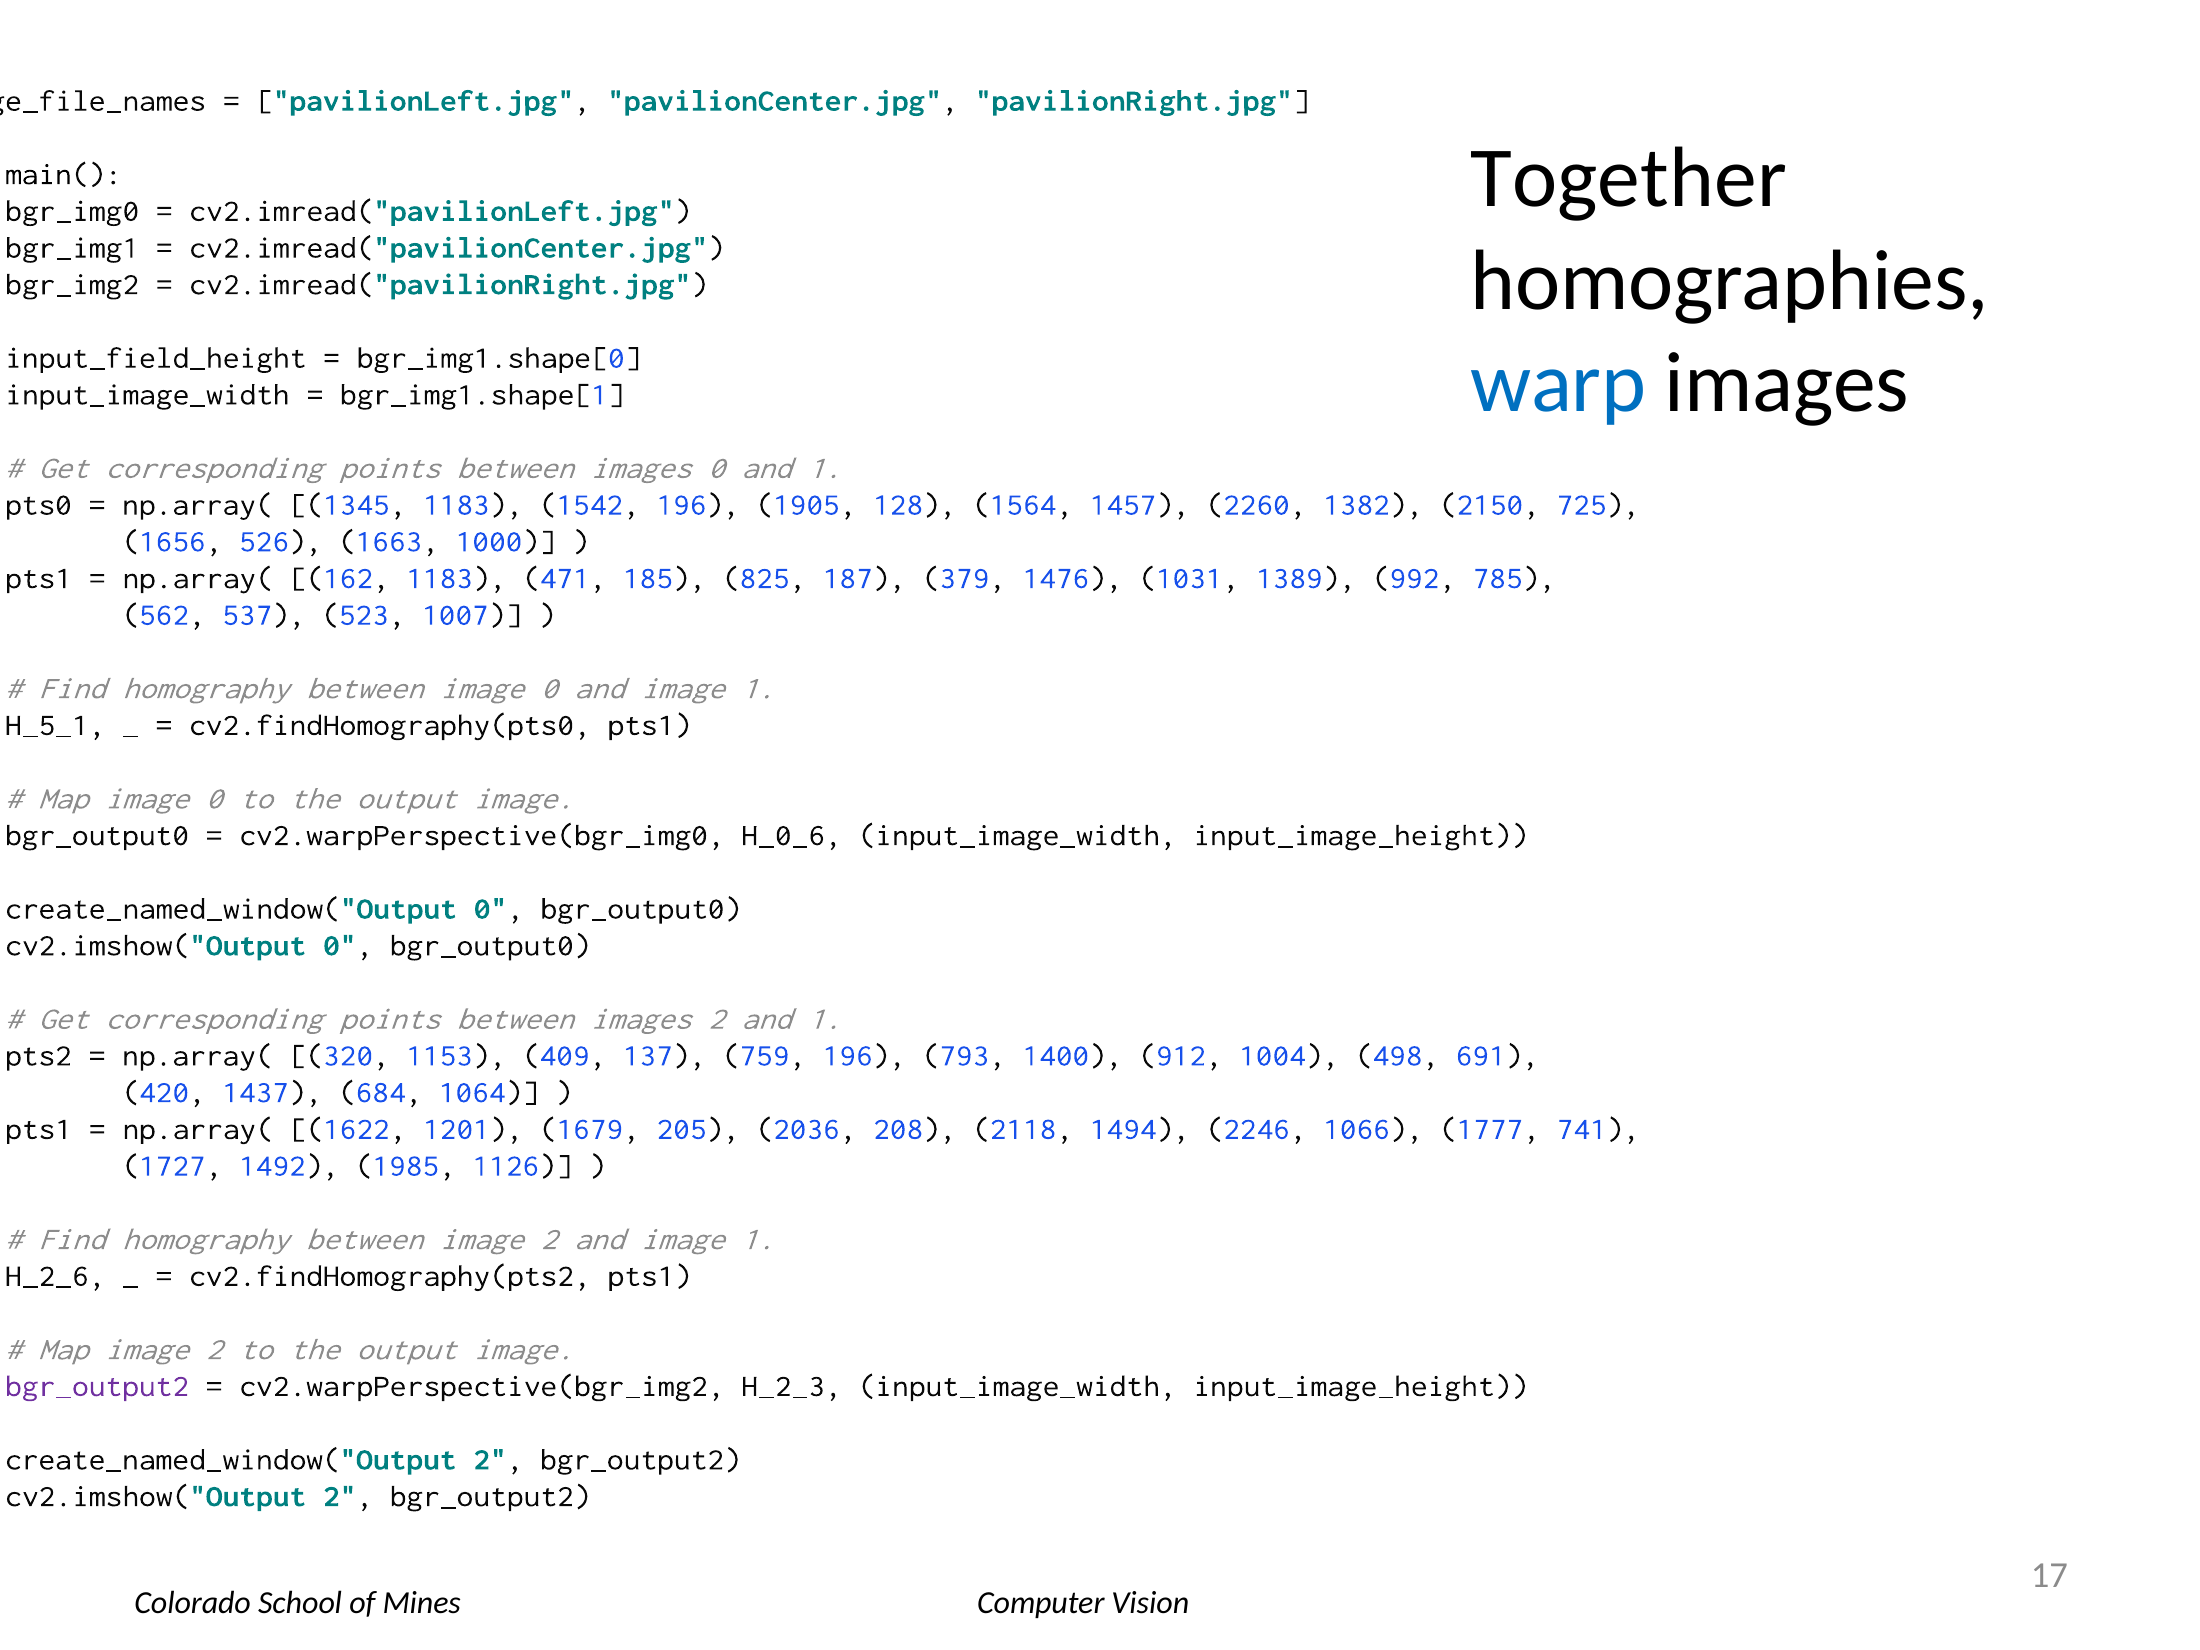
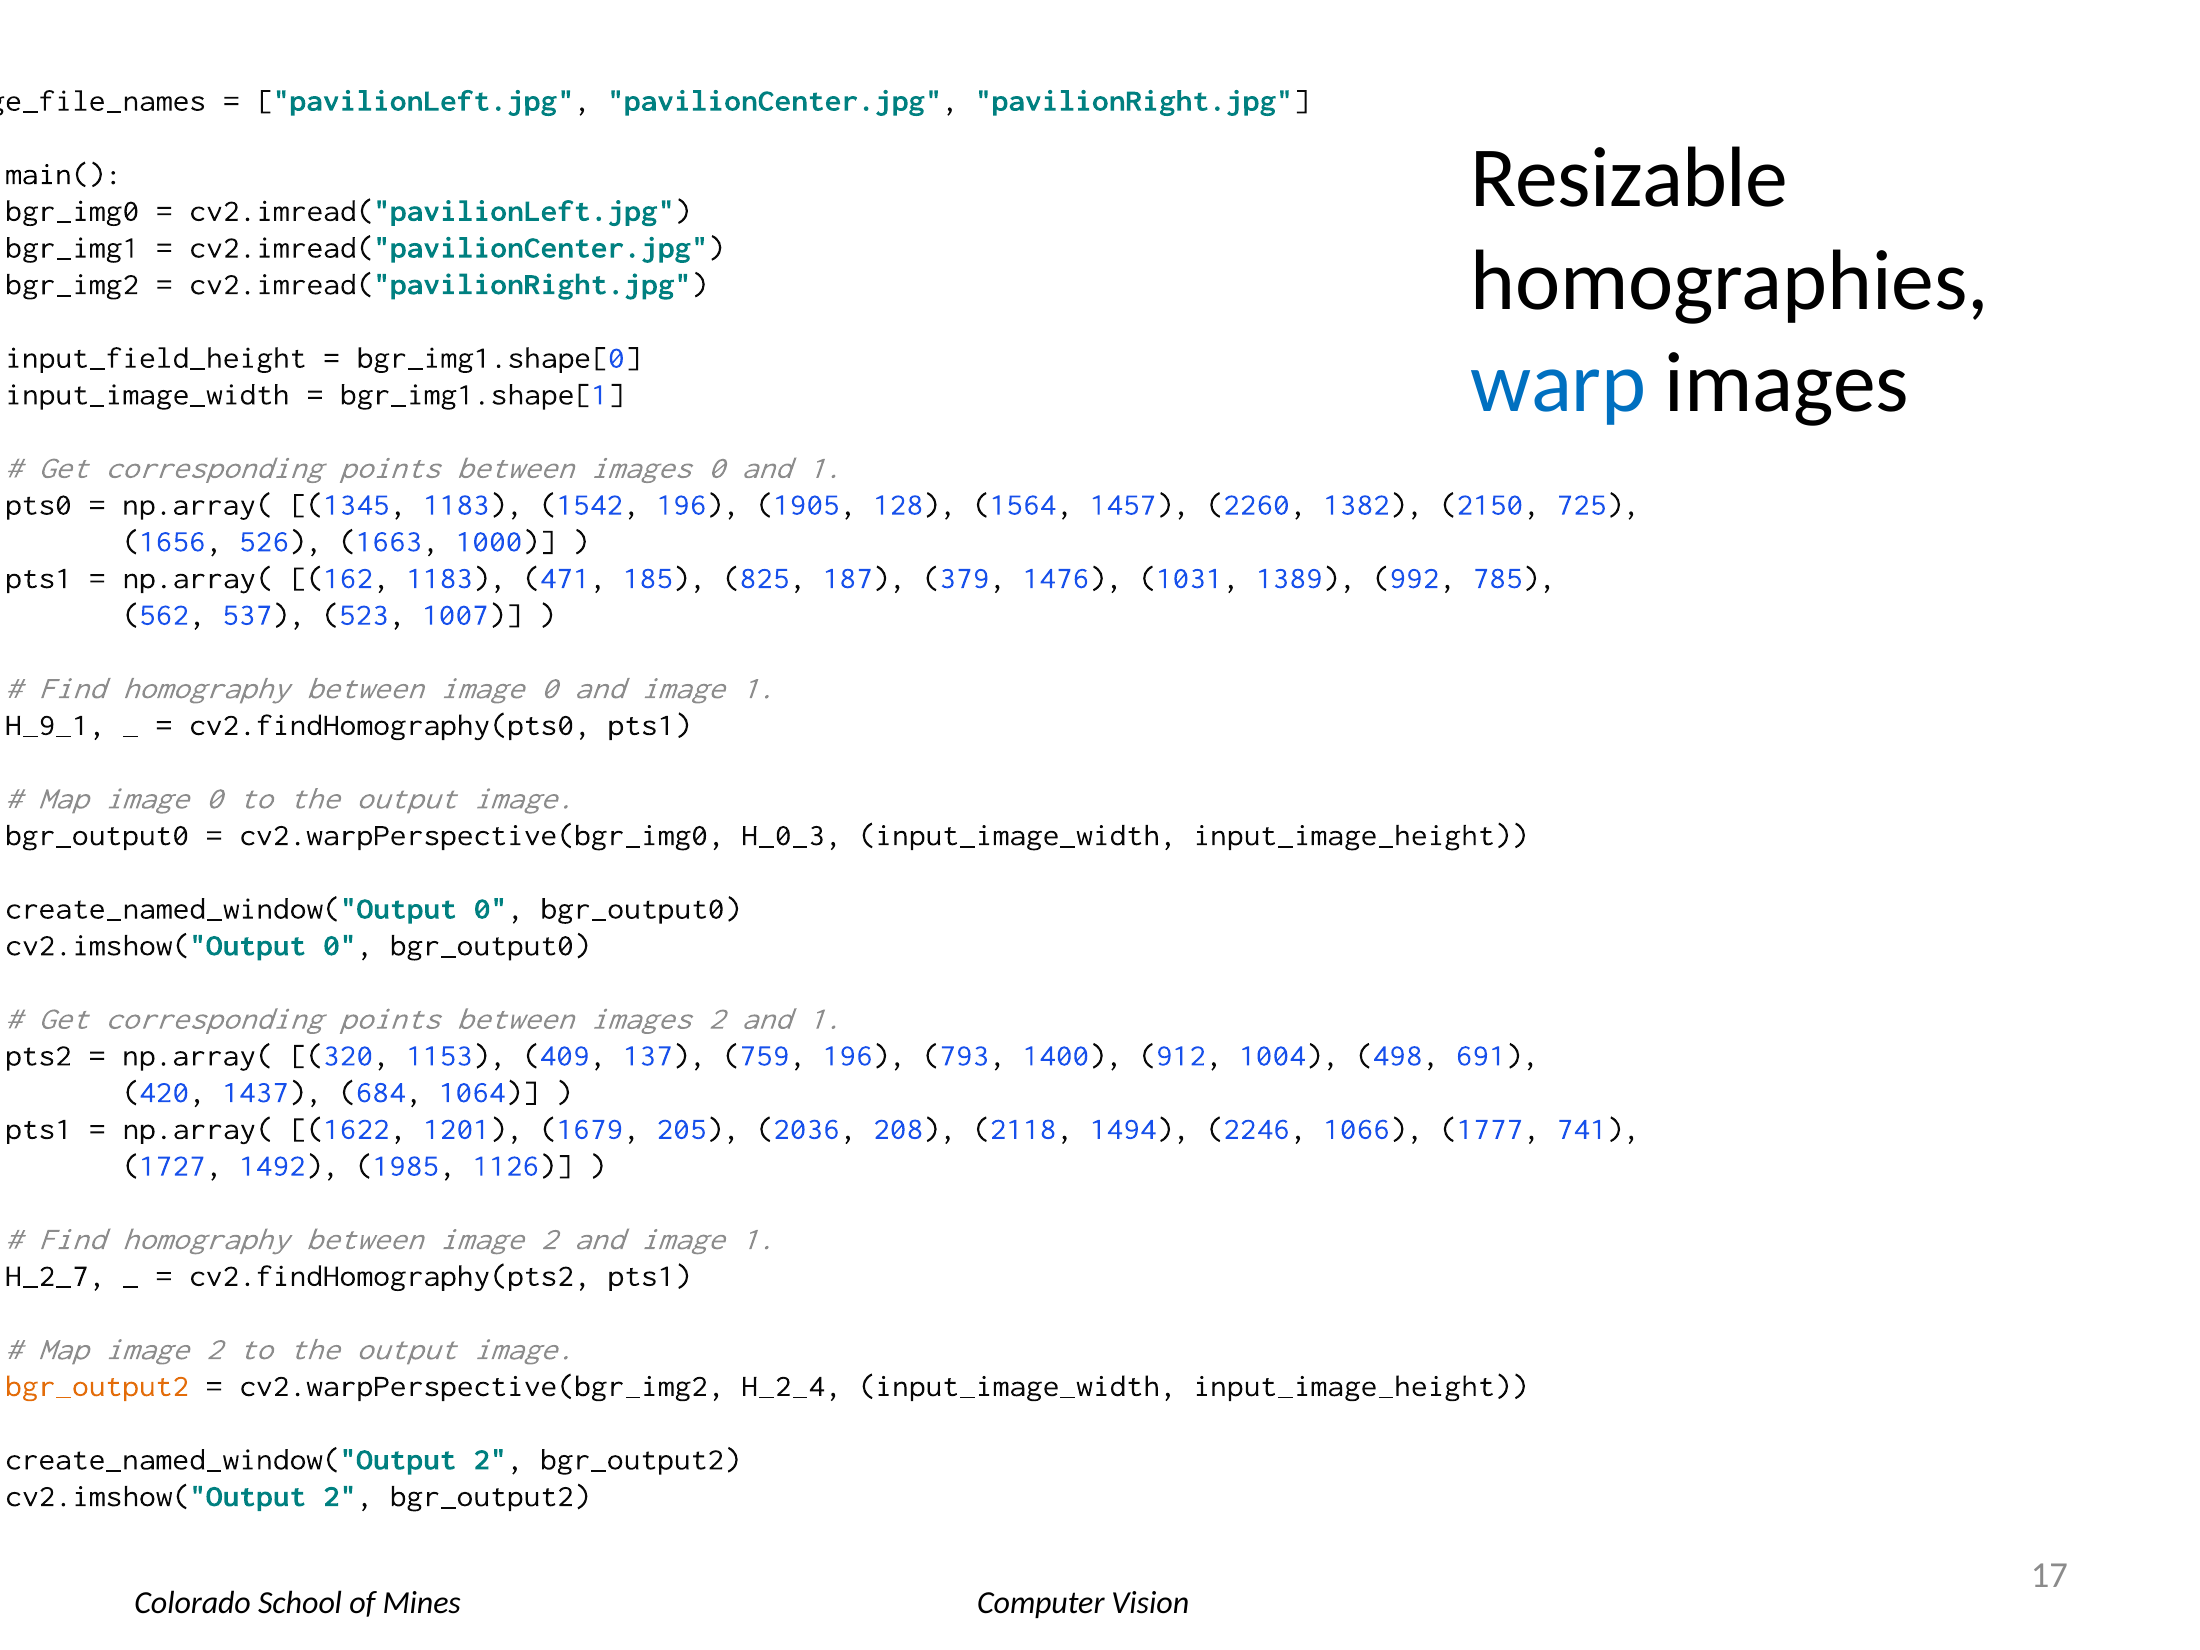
Together: Together -> Resizable (1629, 178)
H_5_1: H_5_1 -> H_9_1 (55, 725)
H_0_6: H_0_6 -> H_0_3 (792, 835)
H_2_6: H_2_6 -> H_2_7 (55, 1276)
bgr_output2 colour: purple -> orange (97, 1386)
H_2_3: H_2_3 -> H_2_4 (792, 1386)
